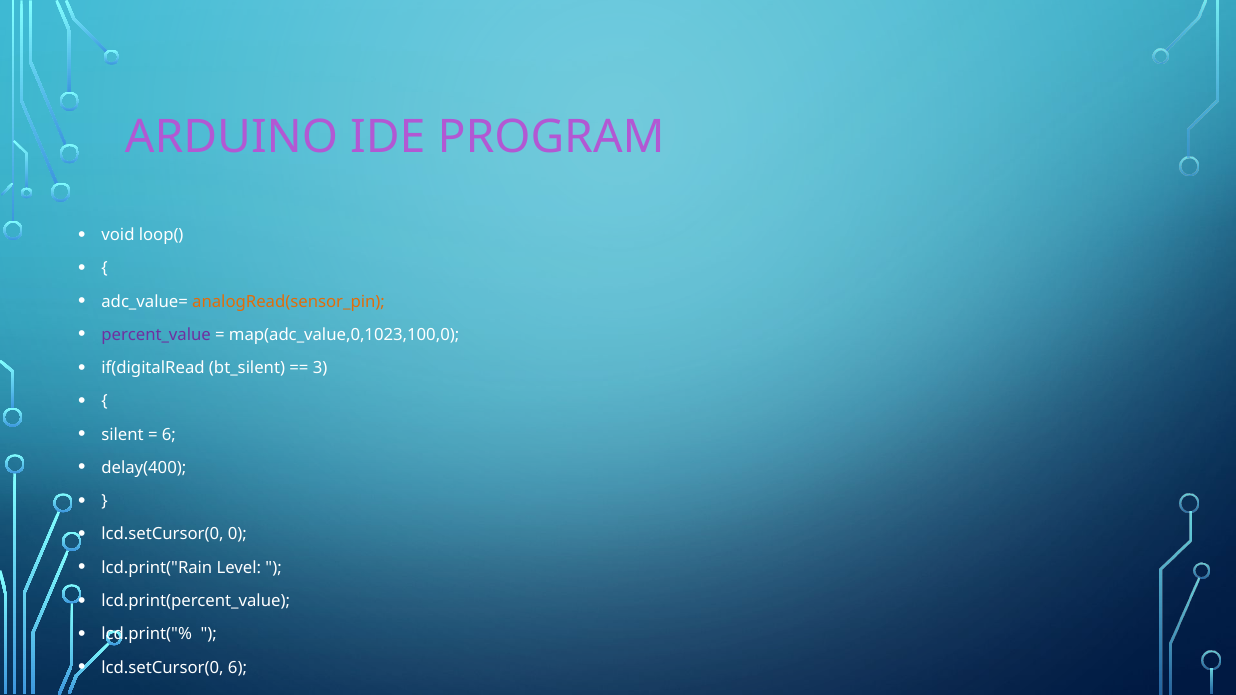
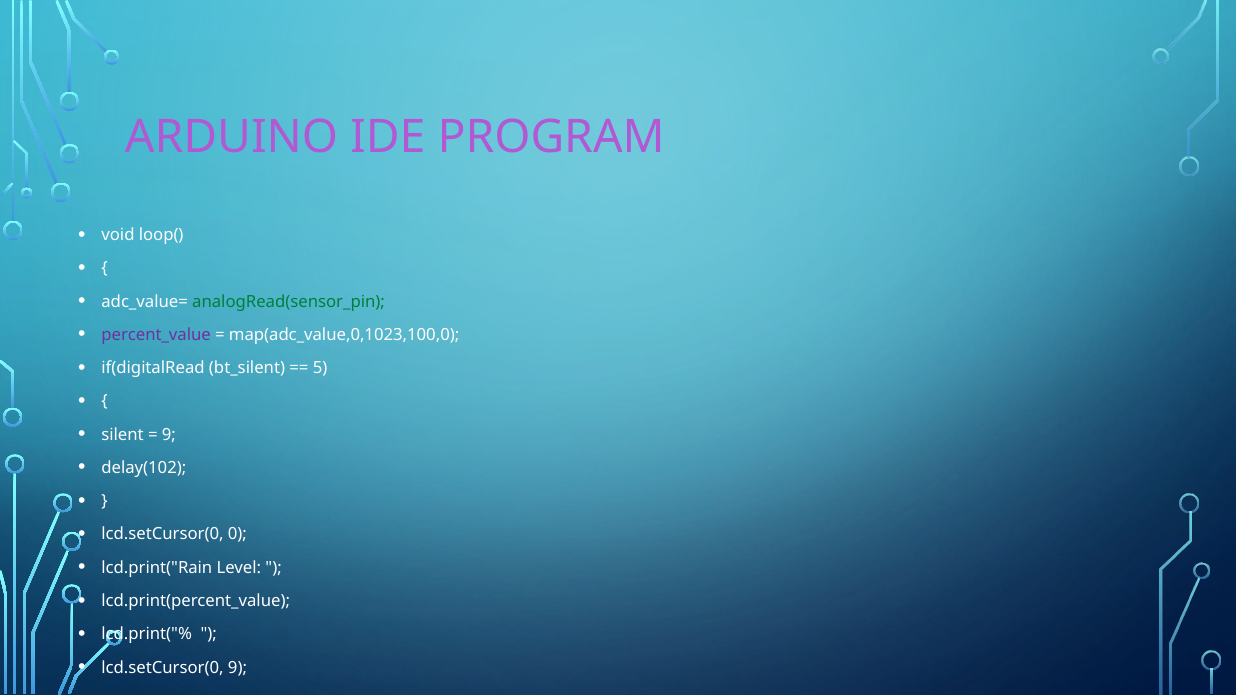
analogRead(sensor_pin colour: orange -> green (289, 302)
3: 3 -> 5 (320, 368)
6: 6 -> 9 (169, 435)
delay(400: delay(400 -> delay(102 (144, 468)
lcd.setCursor(0 6: 6 -> 9 (237, 668)
